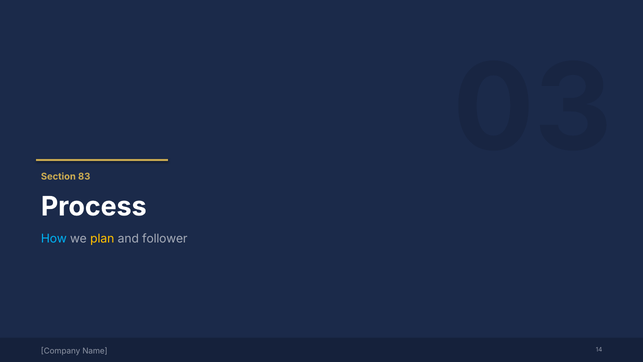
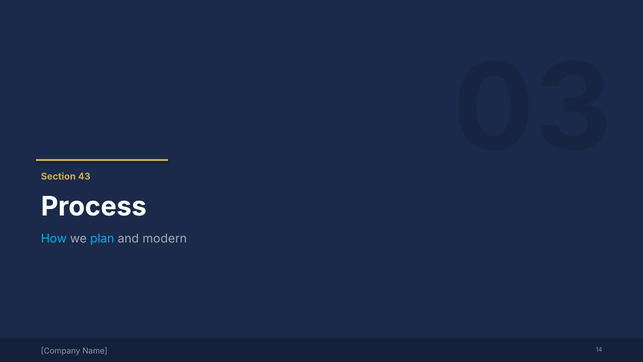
83: 83 -> 43 (84, 176)
plan colour: yellow -> light blue (102, 239)
follower: follower -> modern (165, 239)
